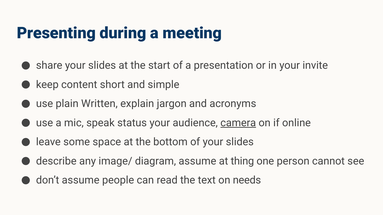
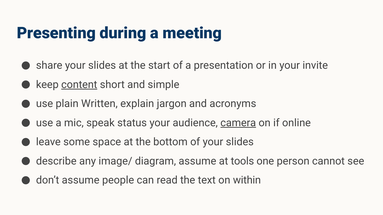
content underline: none -> present (79, 85)
thing: thing -> tools (242, 161)
needs: needs -> within (247, 181)
